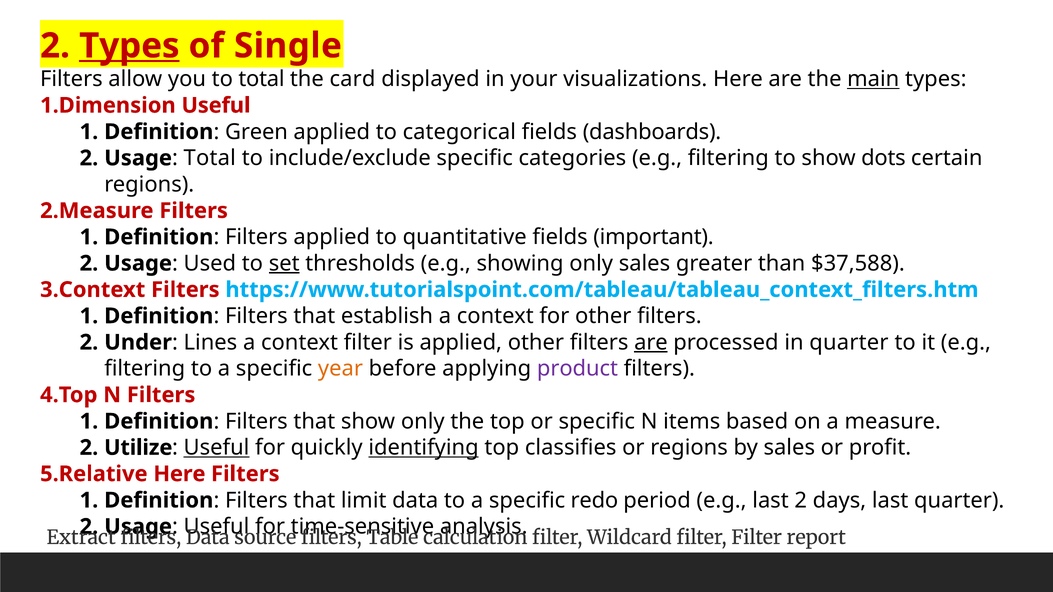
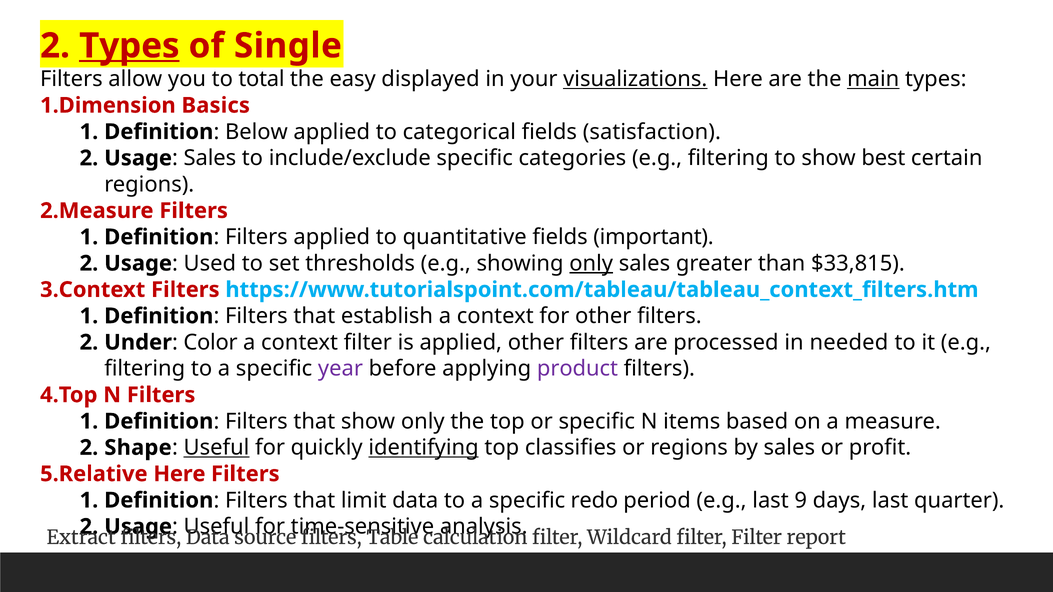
card: card -> easy (353, 79)
visualizations underline: none -> present (635, 79)
Useful: Useful -> Basics (216, 105)
Green: Green -> Below (256, 132)
dashboards: dashboards -> satisfaction (652, 132)
Total: Total -> Sales (210, 158)
dots: dots -> best (883, 158)
set underline: present -> none (284, 264)
only underline: none -> present (591, 264)
$37,588: $37,588 -> $33,815 (858, 264)
Lines: Lines -> Color (211, 343)
are underline: present -> none (651, 343)
in quarter: quarter -> needed (849, 343)
year colour: orange -> purple (340, 369)
Utilize: Utilize -> Shape (138, 448)
last 2: 2 -> 9 (801, 501)
